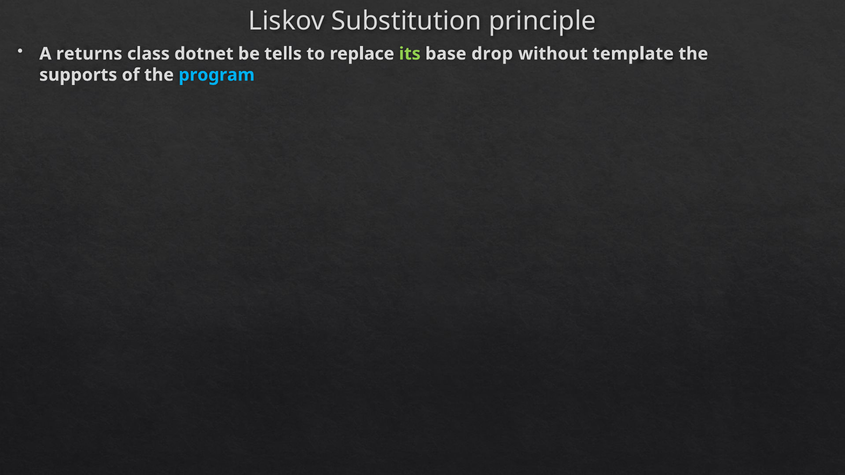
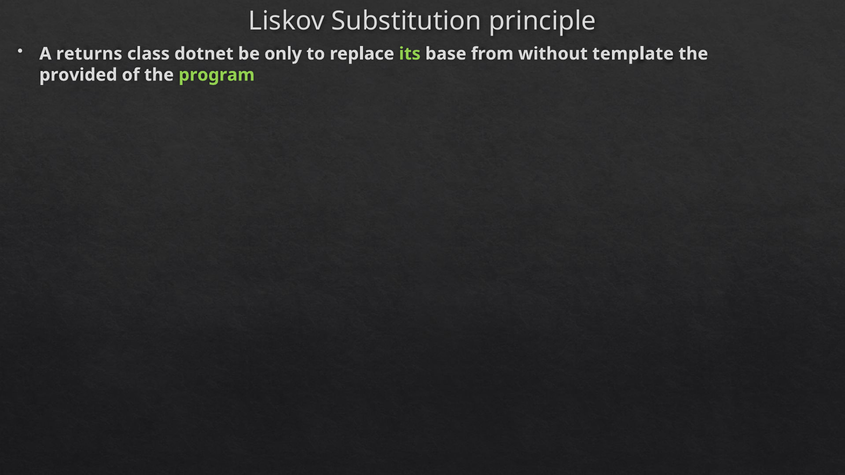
tells: tells -> only (283, 54)
drop: drop -> from (492, 54)
supports: supports -> provided (78, 75)
program colour: light blue -> light green (217, 75)
